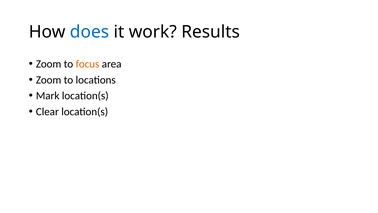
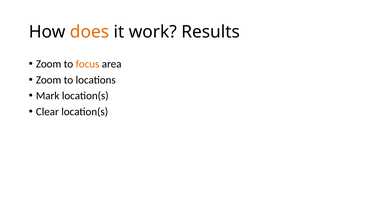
does colour: blue -> orange (90, 32)
